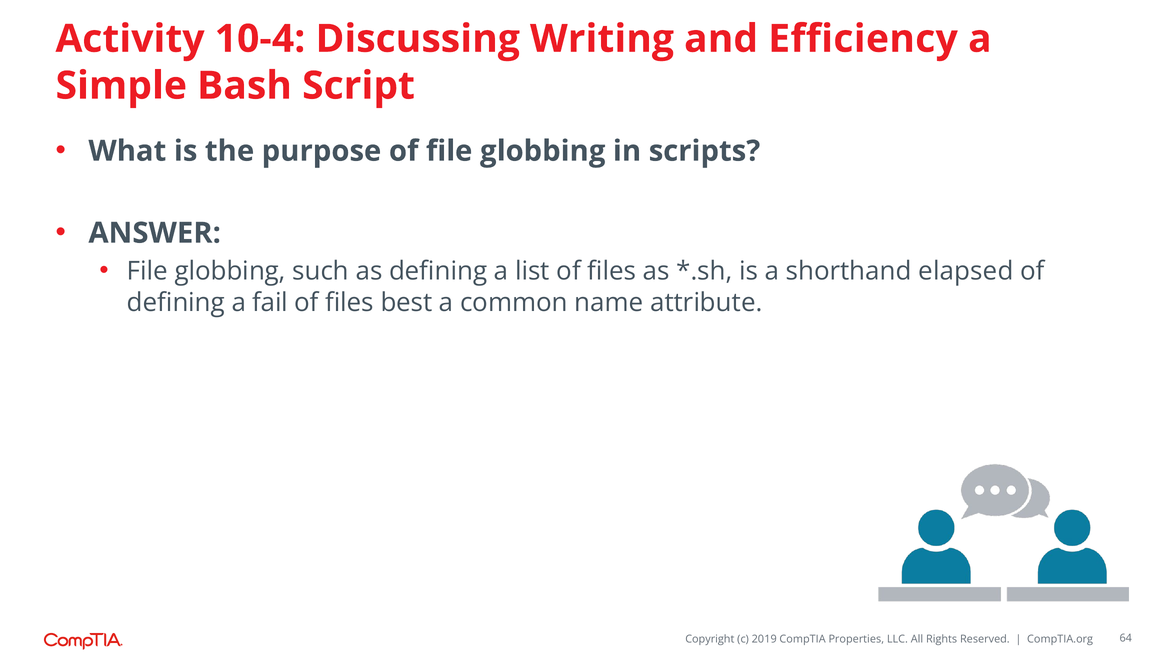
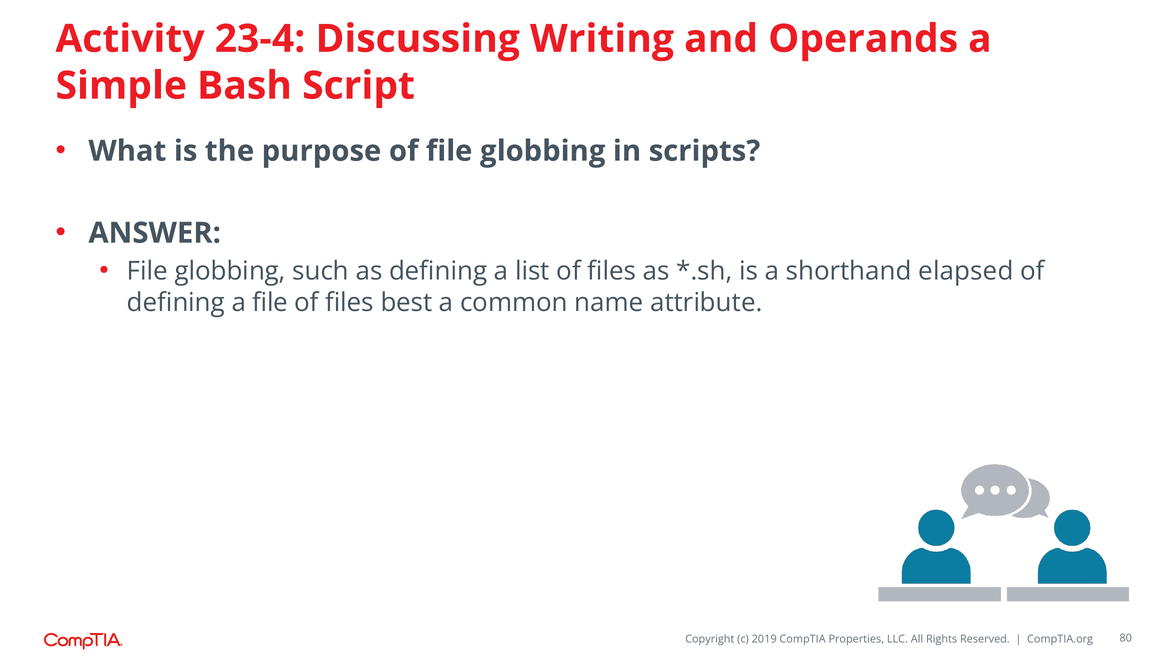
10-4: 10-4 -> 23-4 (260, 39)
Efficiency: Efficiency -> Operands (863, 39)
a fail: fail -> file (270, 302)
64: 64 -> 80 (1126, 638)
